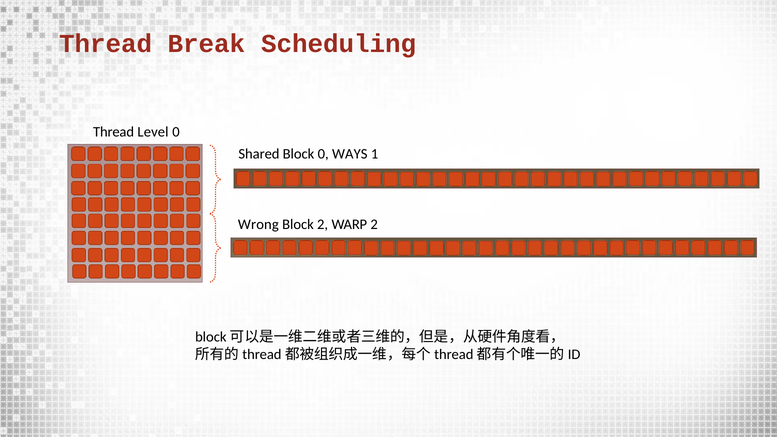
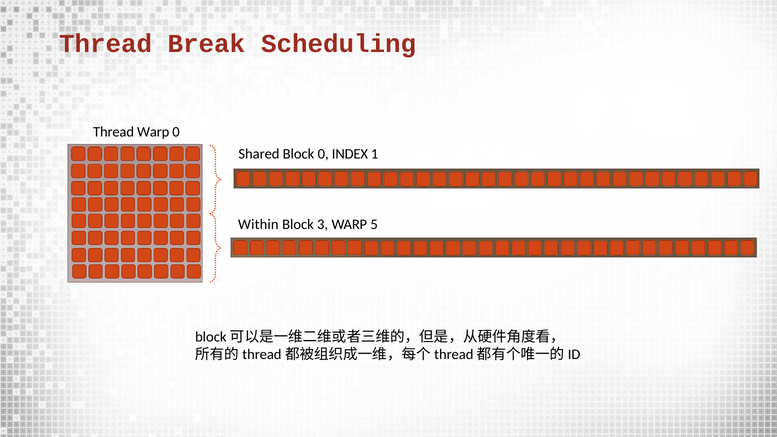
Thread Level: Level -> Warp (153, 132)
WAYS: WAYS -> INDEX (350, 154)
Wrong: Wrong -> Within (258, 224)
Block 2: 2 -> 3 (323, 224)
WARP 2: 2 -> 5 (374, 224)
